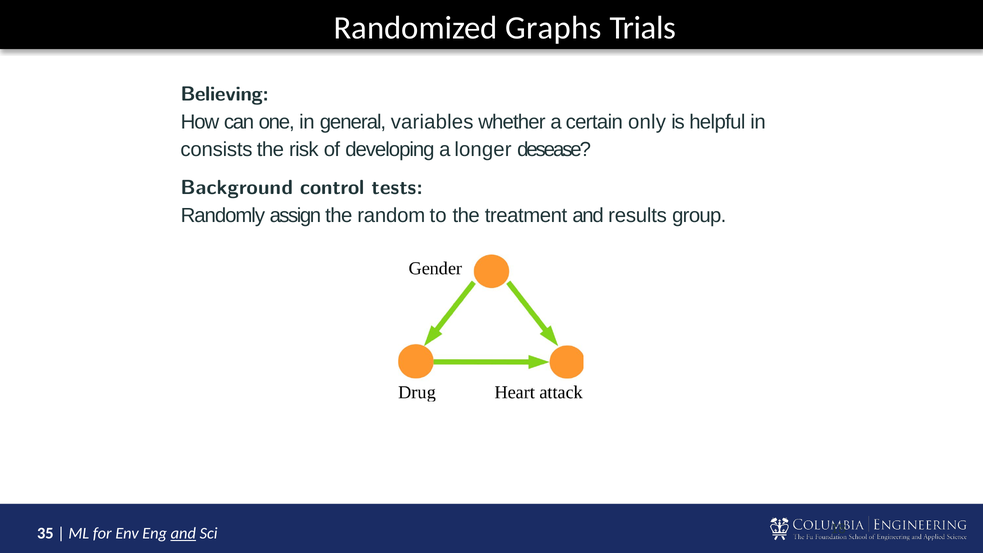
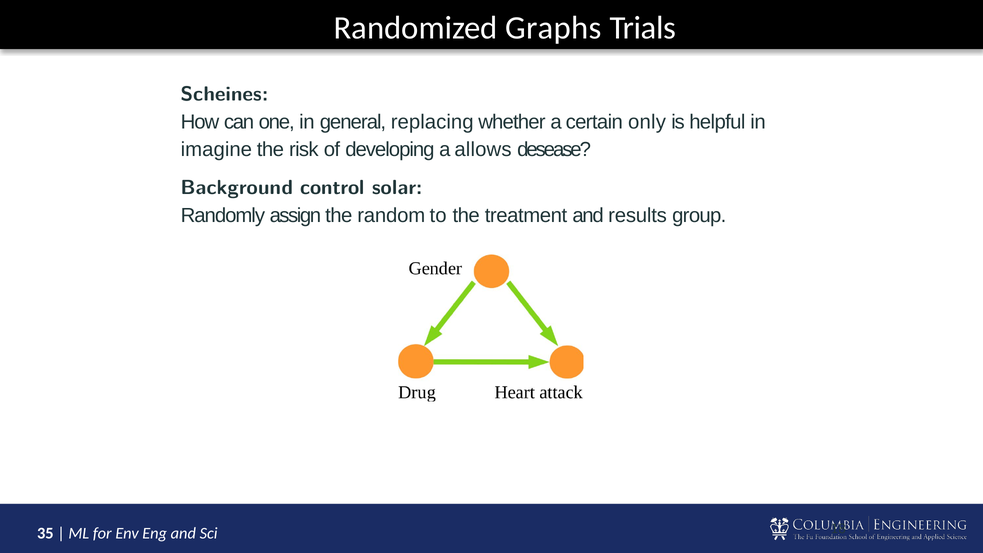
Believing: Believing -> Scheines (225, 94)
variables: variables -> replacing (432, 122)
consists: consists -> imagine (216, 150)
longer: longer -> allows (483, 150)
tests: tests -> solar (397, 187)
and underline: present -> none (183, 533)
